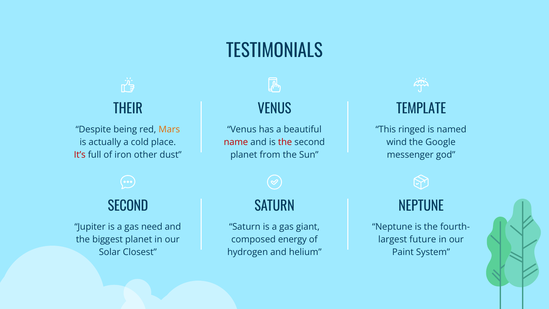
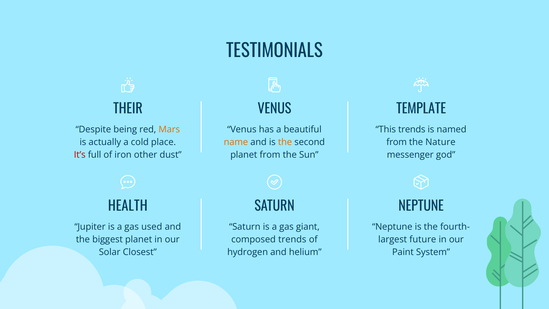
This ringed: ringed -> trends (412, 129)
name colour: red -> orange (236, 142)
the colour: red -> orange (285, 142)
wind: wind -> from (397, 142)
Google: Google -> Nature (440, 142)
SECOND: SECOND -> HEALTH (128, 206)
need: need -> used (152, 227)
composed energy: energy -> trends (292, 239)
